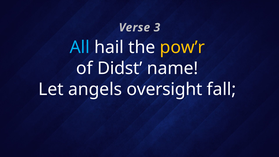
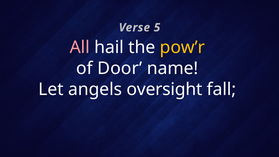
3: 3 -> 5 (157, 28)
All colour: light blue -> pink (80, 47)
Didst: Didst -> Door (120, 68)
